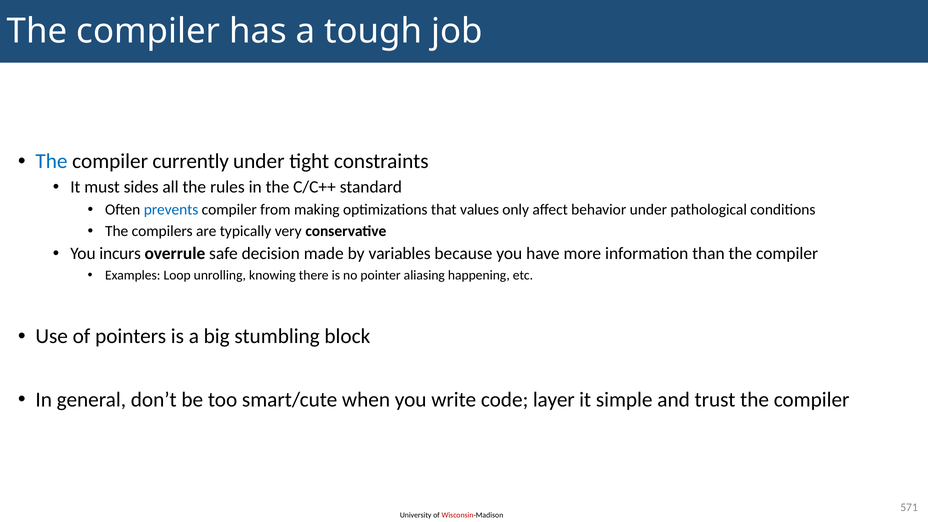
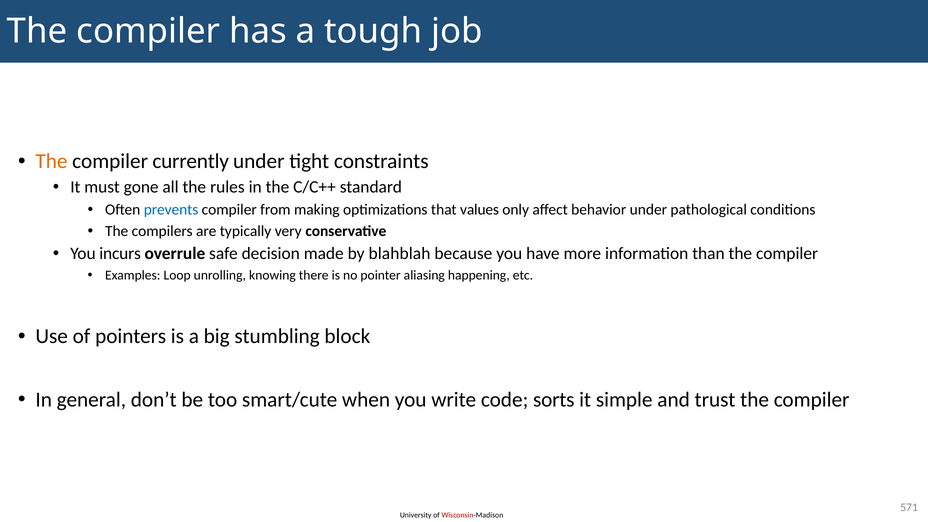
The colour: blue -> orange (52, 161)
sides: sides -> gone (141, 187)
variables: variables -> blahblah (399, 254)
layer: layer -> sorts (554, 400)
